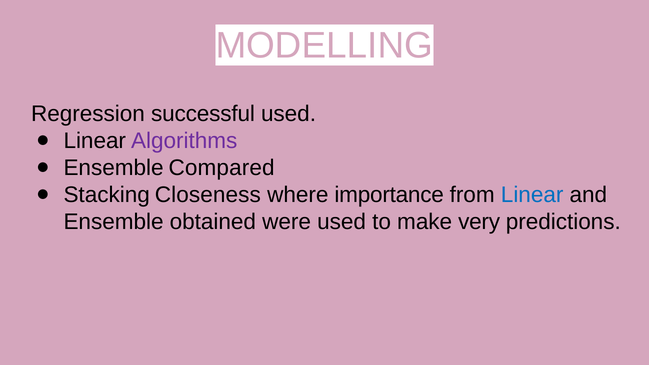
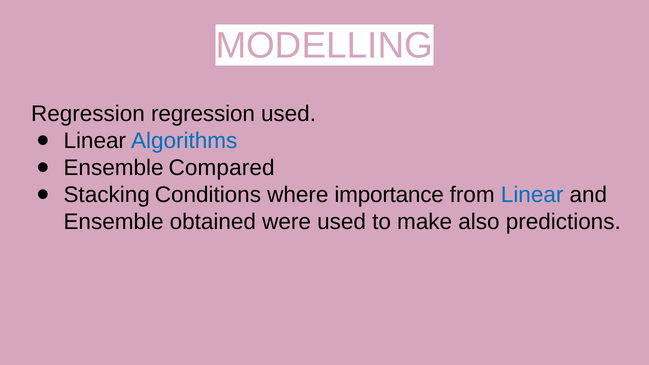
Regression successful: successful -> regression (203, 114)
Algorithms colour: purple -> blue (184, 141)
Closeness: Closeness -> Conditions (208, 195)
very: very -> also (479, 222)
